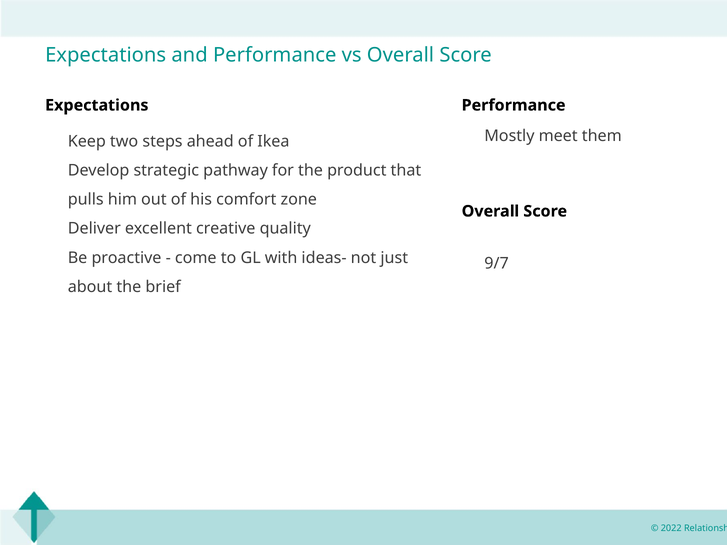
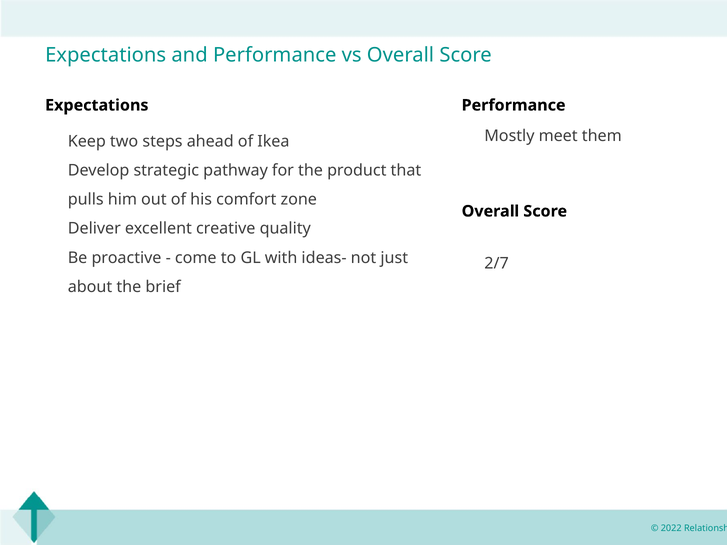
9/7: 9/7 -> 2/7 (497, 264)
